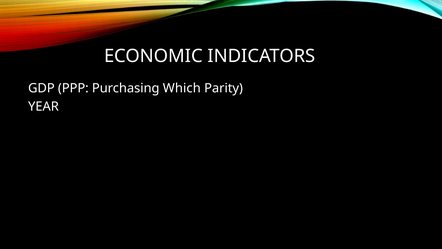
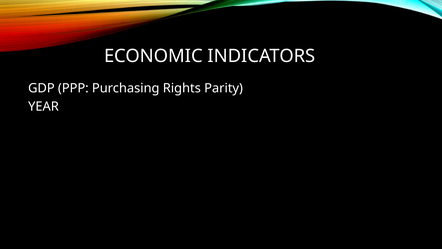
Which: Which -> Rights (182, 88)
